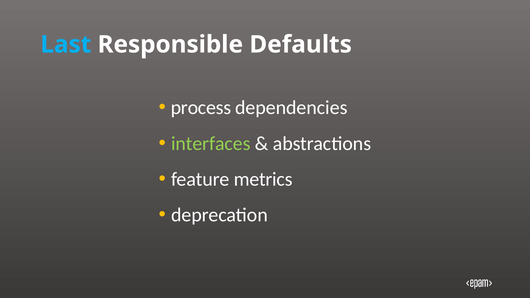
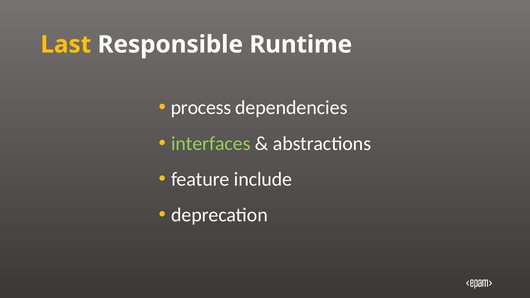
Last colour: light blue -> yellow (66, 45)
Defaults: Defaults -> Runtime (301, 45)
metrics: metrics -> include (263, 179)
